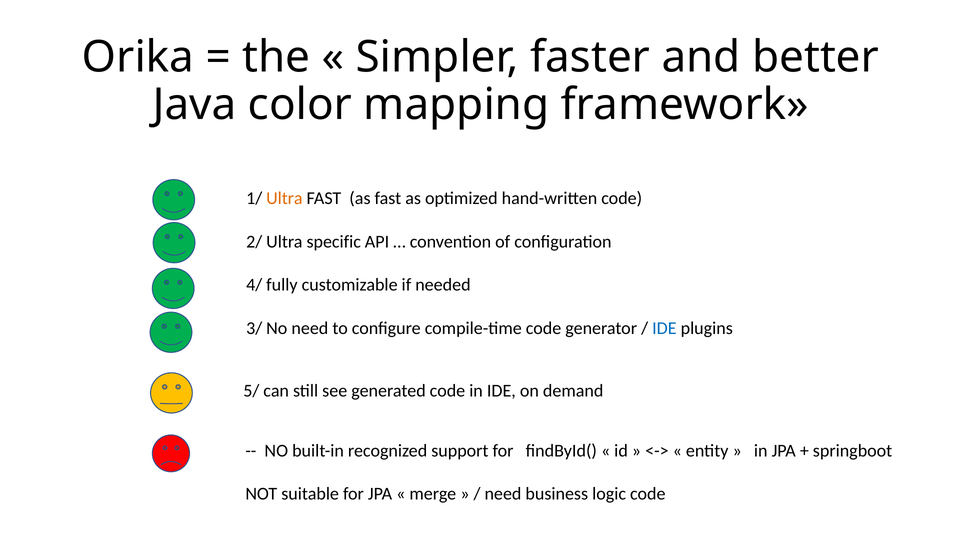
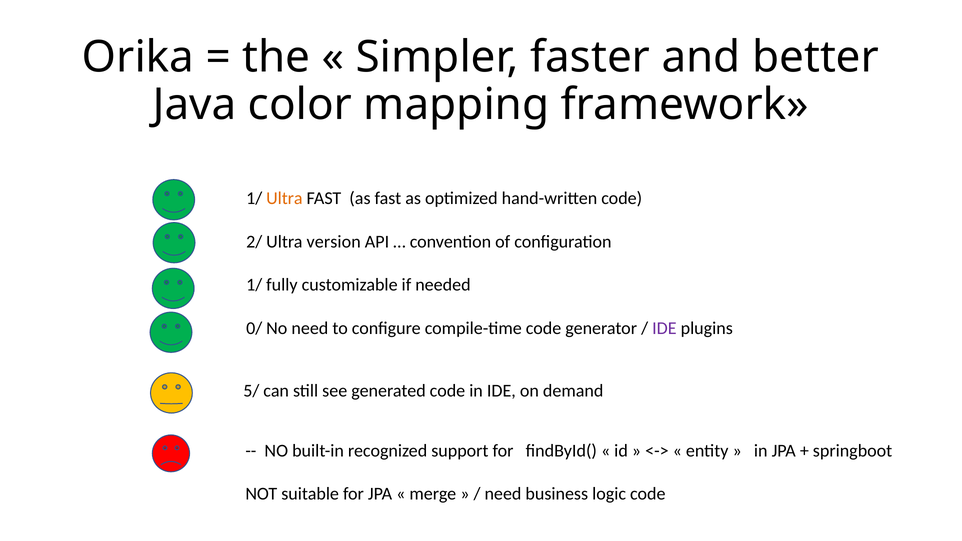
specific: specific -> version (334, 242)
4/: 4/ -> 1/ (254, 285)
3/: 3/ -> 0/ (254, 328)
IDE colour: blue -> purple (664, 328)
